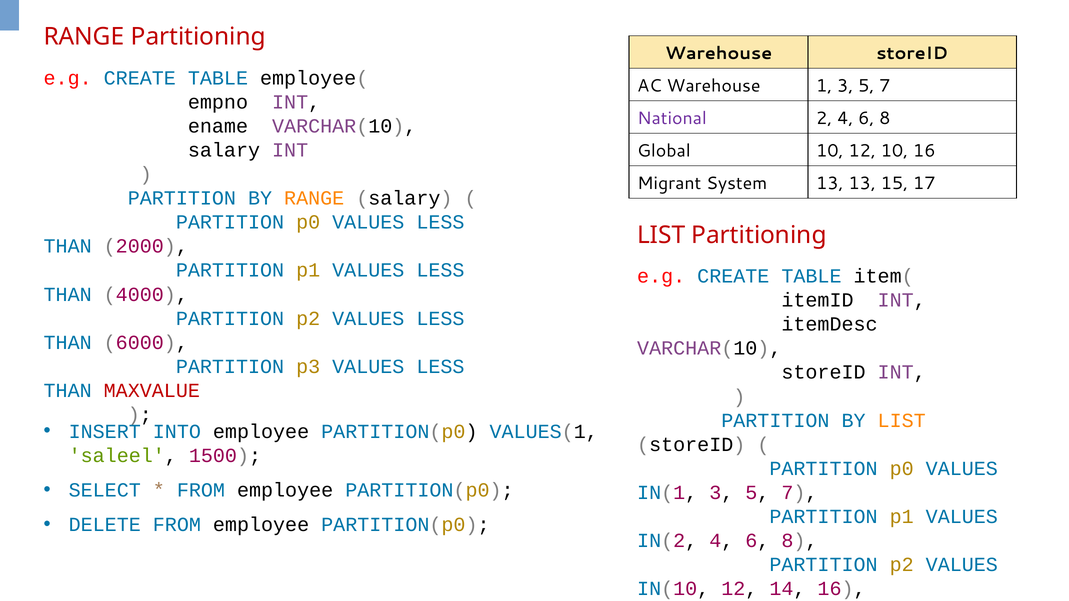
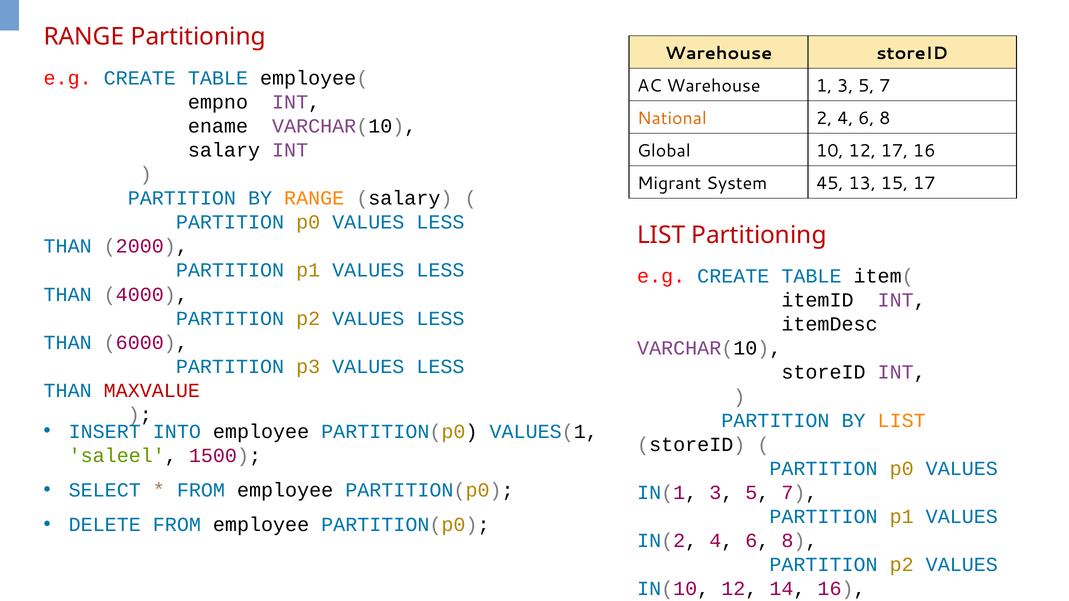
National colour: purple -> orange (672, 118)
12 10: 10 -> 17 (894, 151)
System 13: 13 -> 45 (830, 183)
